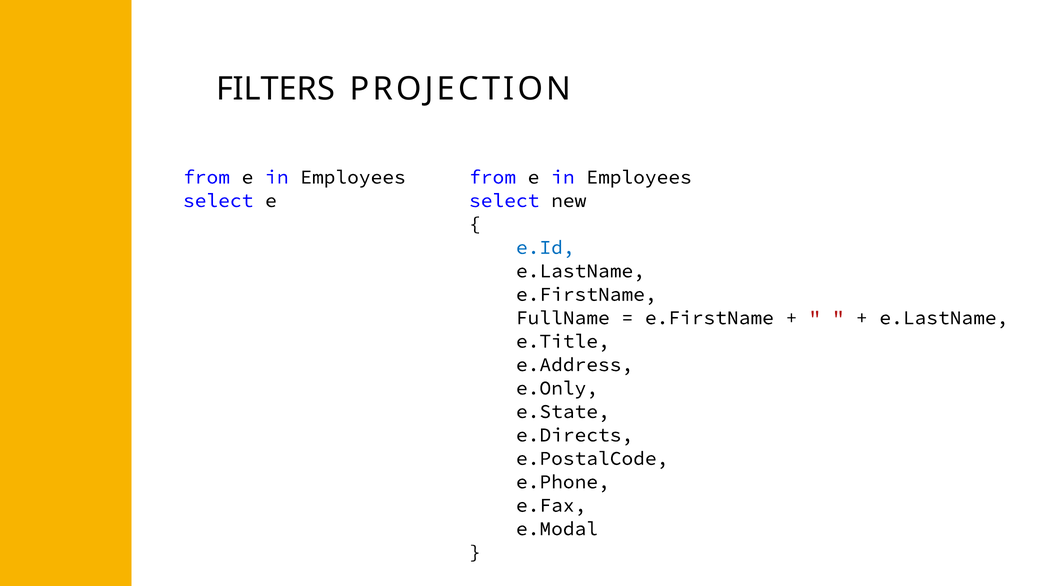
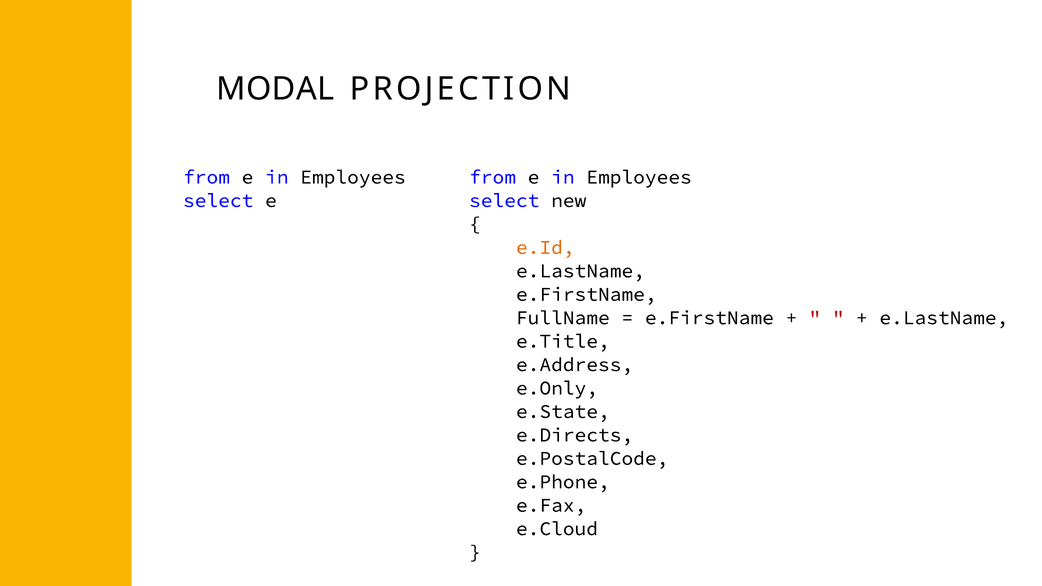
FILTERS: FILTERS -> MODAL (275, 89)
e.Id colour: blue -> orange (545, 247)
e.Modal: e.Modal -> e.Cloud (557, 529)
